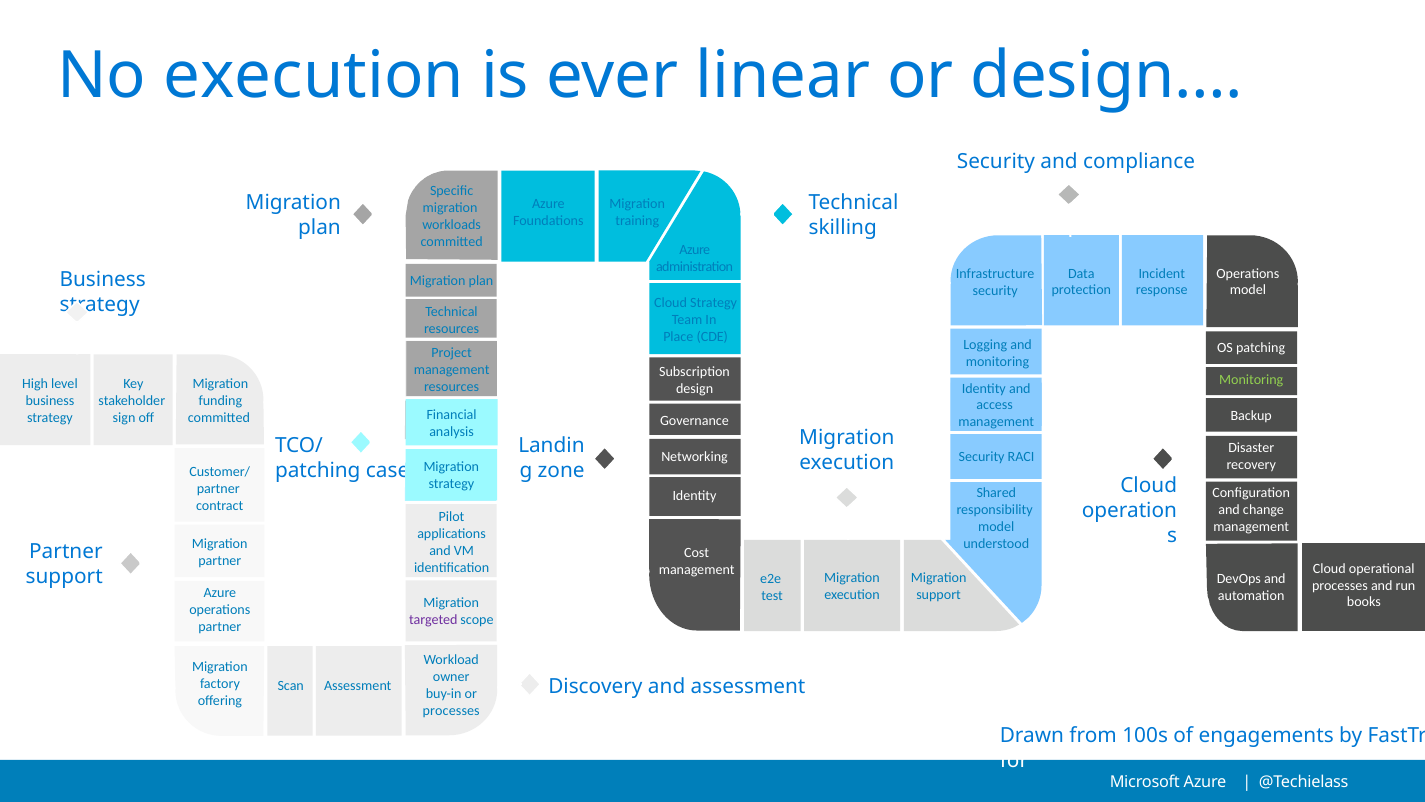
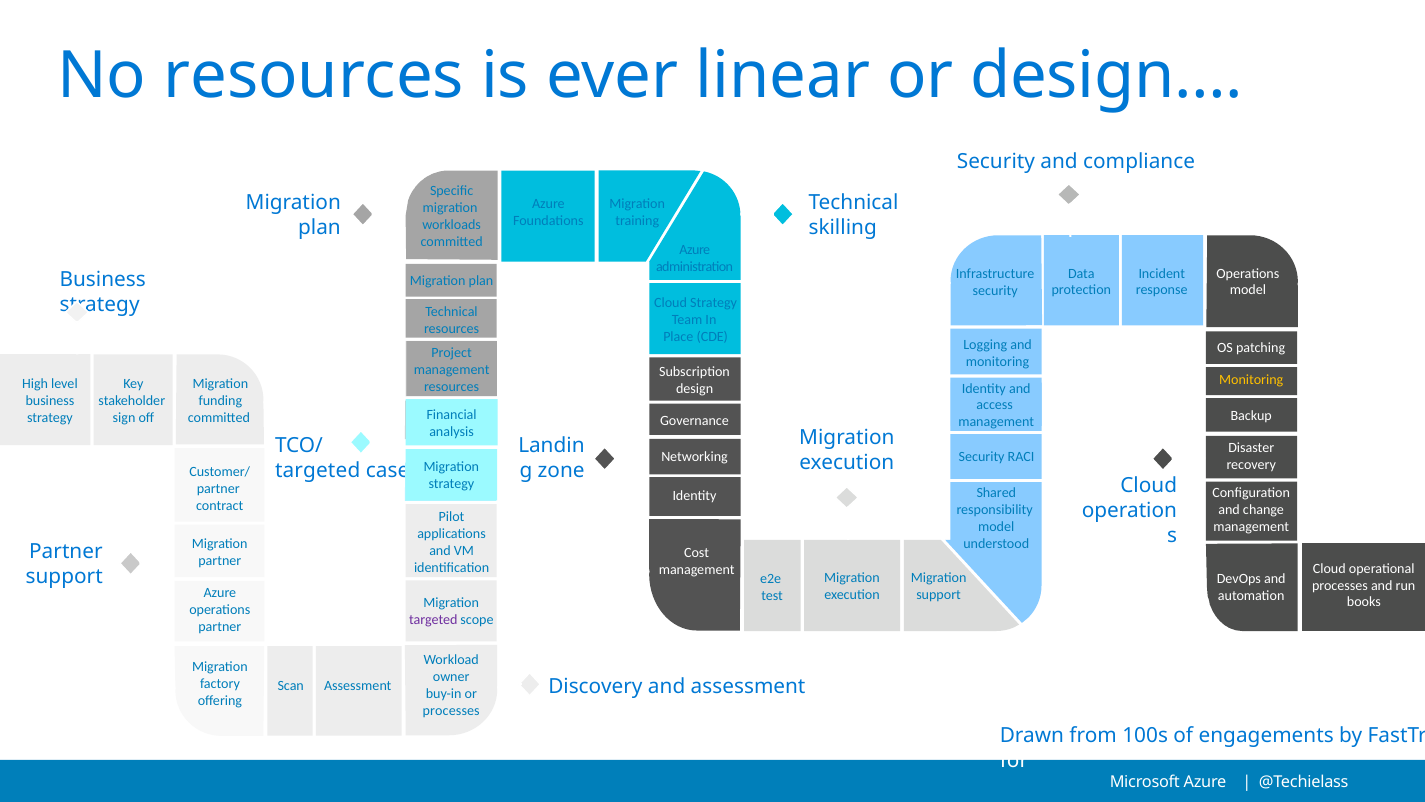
No execution: execution -> resources (314, 76)
Monitoring colour: light green -> yellow (1251, 380)
patching: patching -> targeted (318, 470)
